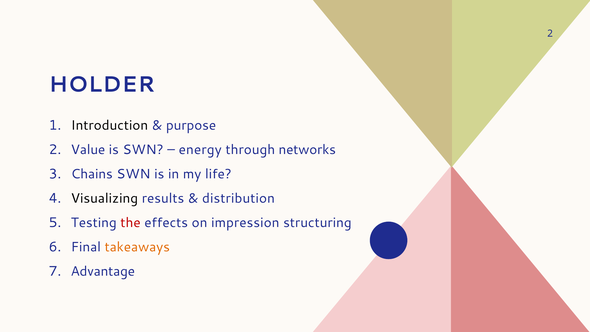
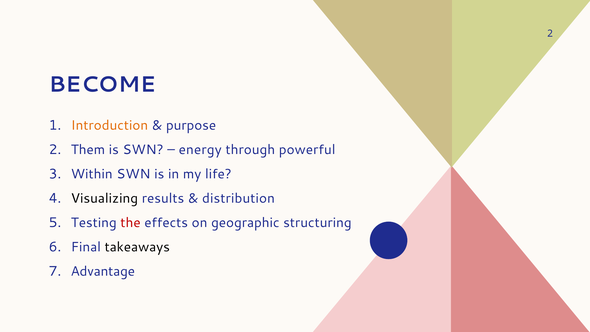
HOLDER: HOLDER -> BECOME (102, 84)
Introduction colour: black -> orange (109, 125)
Value: Value -> Them (88, 150)
networks: networks -> powerful (307, 150)
Chains: Chains -> Within (92, 174)
impression: impression -> geographic (245, 223)
takeaways colour: orange -> black (137, 247)
